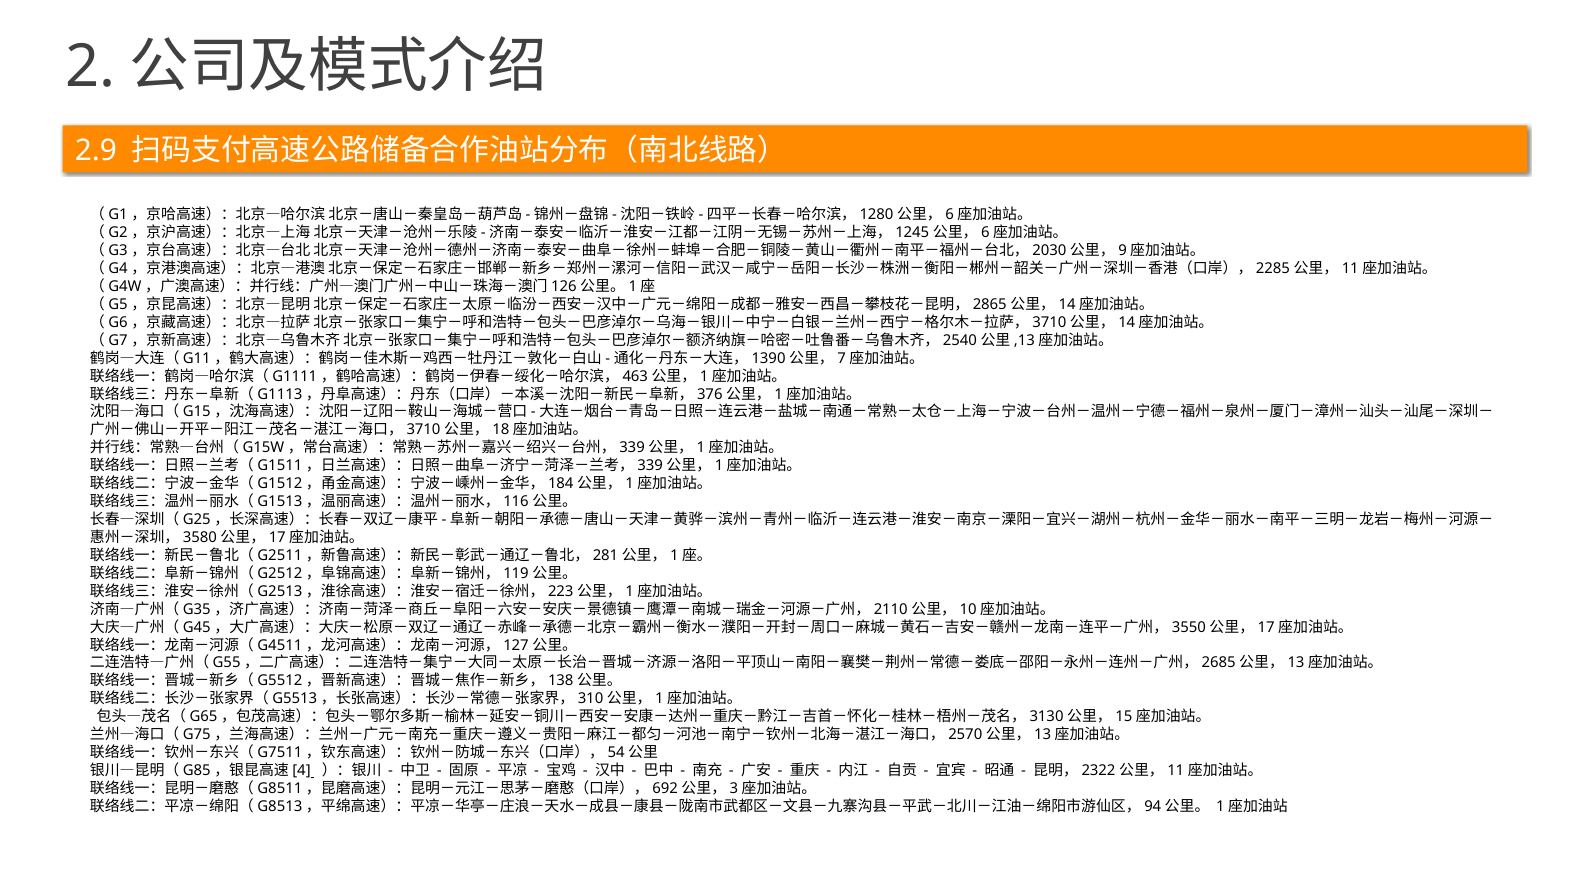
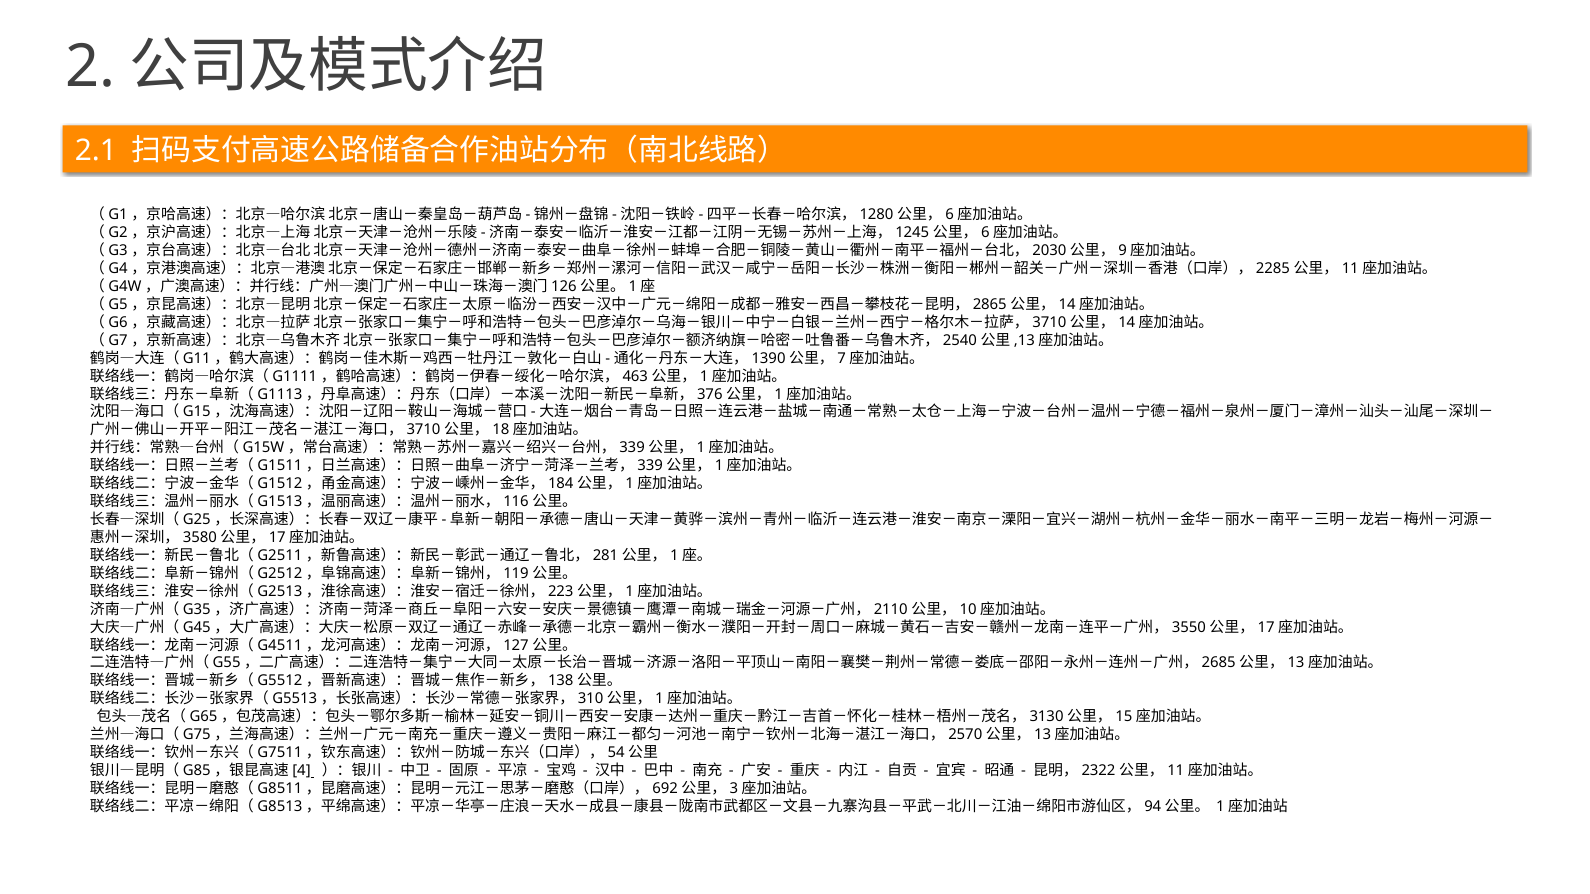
2.9: 2.9 -> 2.1 (96, 151)
